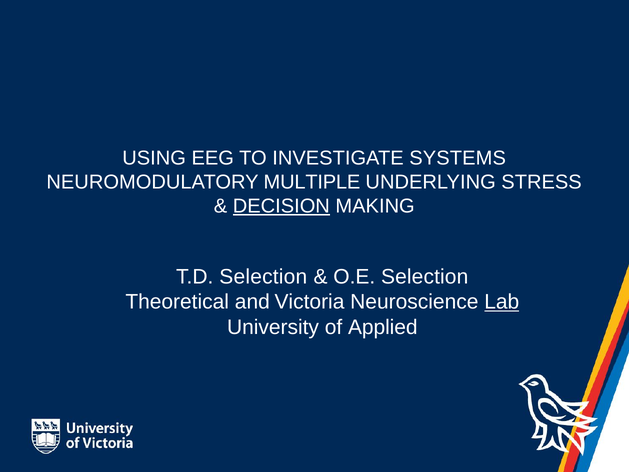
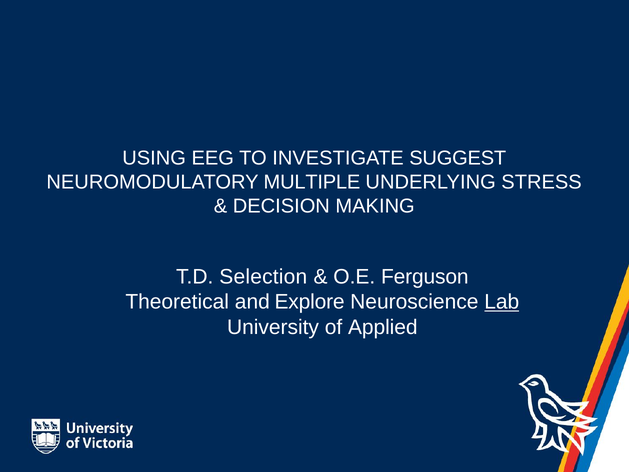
SYSTEMS: SYSTEMS -> SUGGEST (458, 158)
DECISION underline: present -> none (281, 206)
O.E Selection: Selection -> Ferguson (425, 277)
Victoria: Victoria -> Explore (310, 302)
